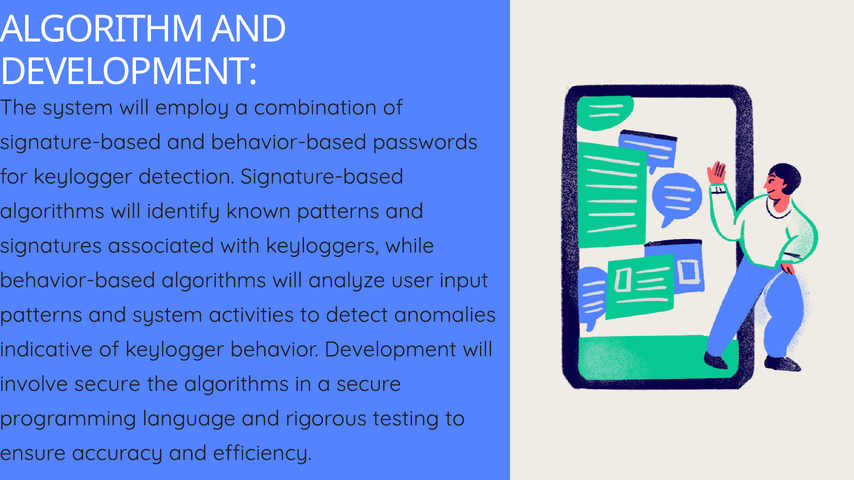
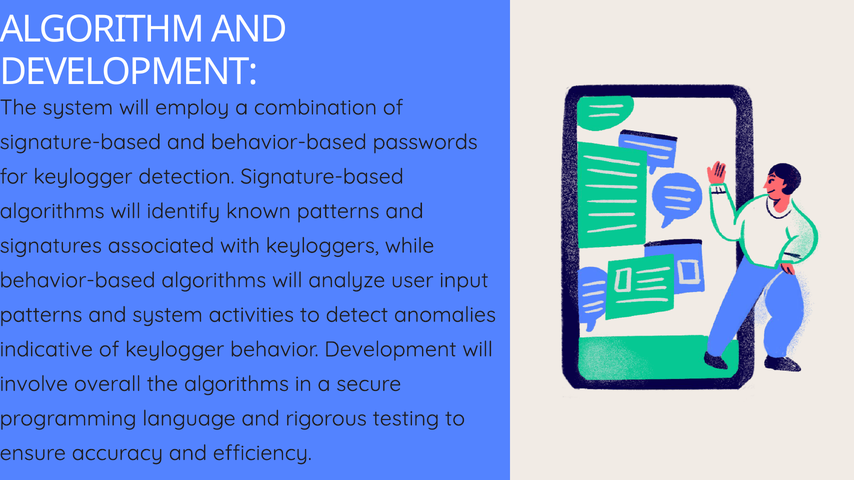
involve secure: secure -> overall (107, 384)
